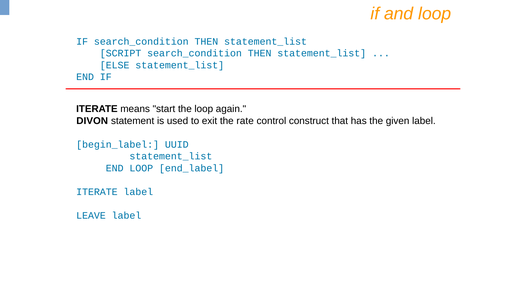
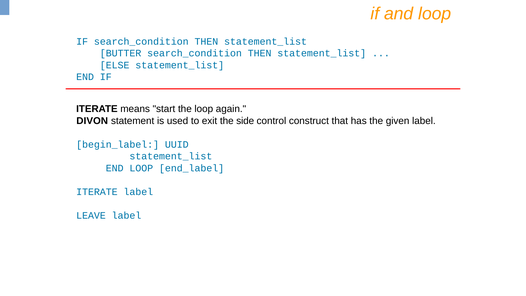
SCRIPT: SCRIPT -> BUTTER (121, 53)
rate: rate -> side (245, 121)
